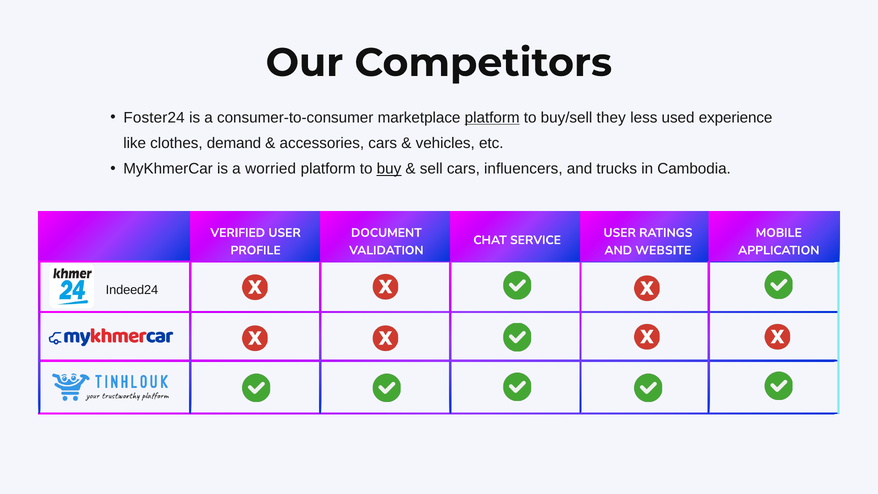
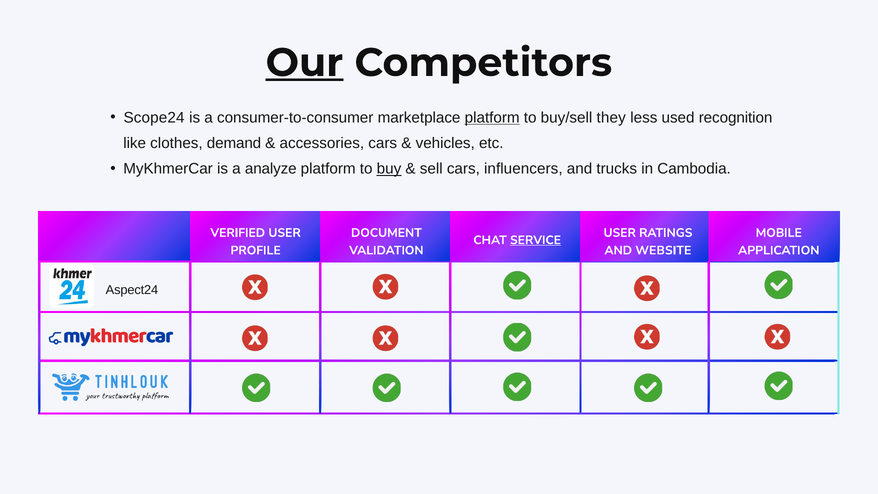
Our underline: none -> present (304, 63)
Foster24: Foster24 -> Scope24 (154, 118)
experience: experience -> recognition (736, 118)
worried: worried -> analyze (271, 169)
SERVICE underline: none -> present (536, 240)
Indeed24: Indeed24 -> Aspect24 (132, 290)
